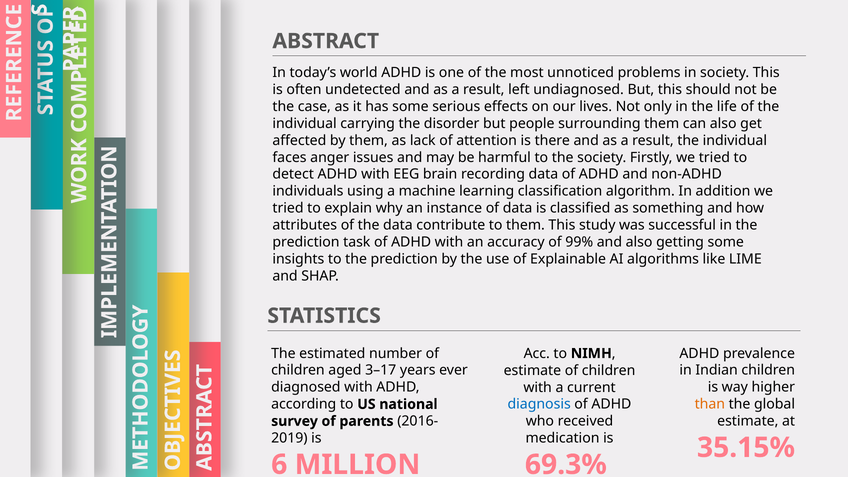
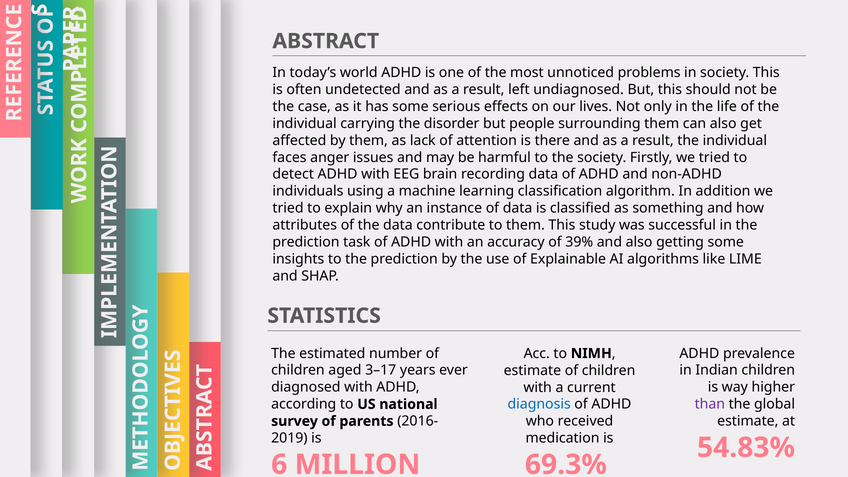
99%: 99% -> 39% (579, 242)
than colour: orange -> purple (710, 404)
35.15%: 35.15% -> 54.83% (746, 448)
